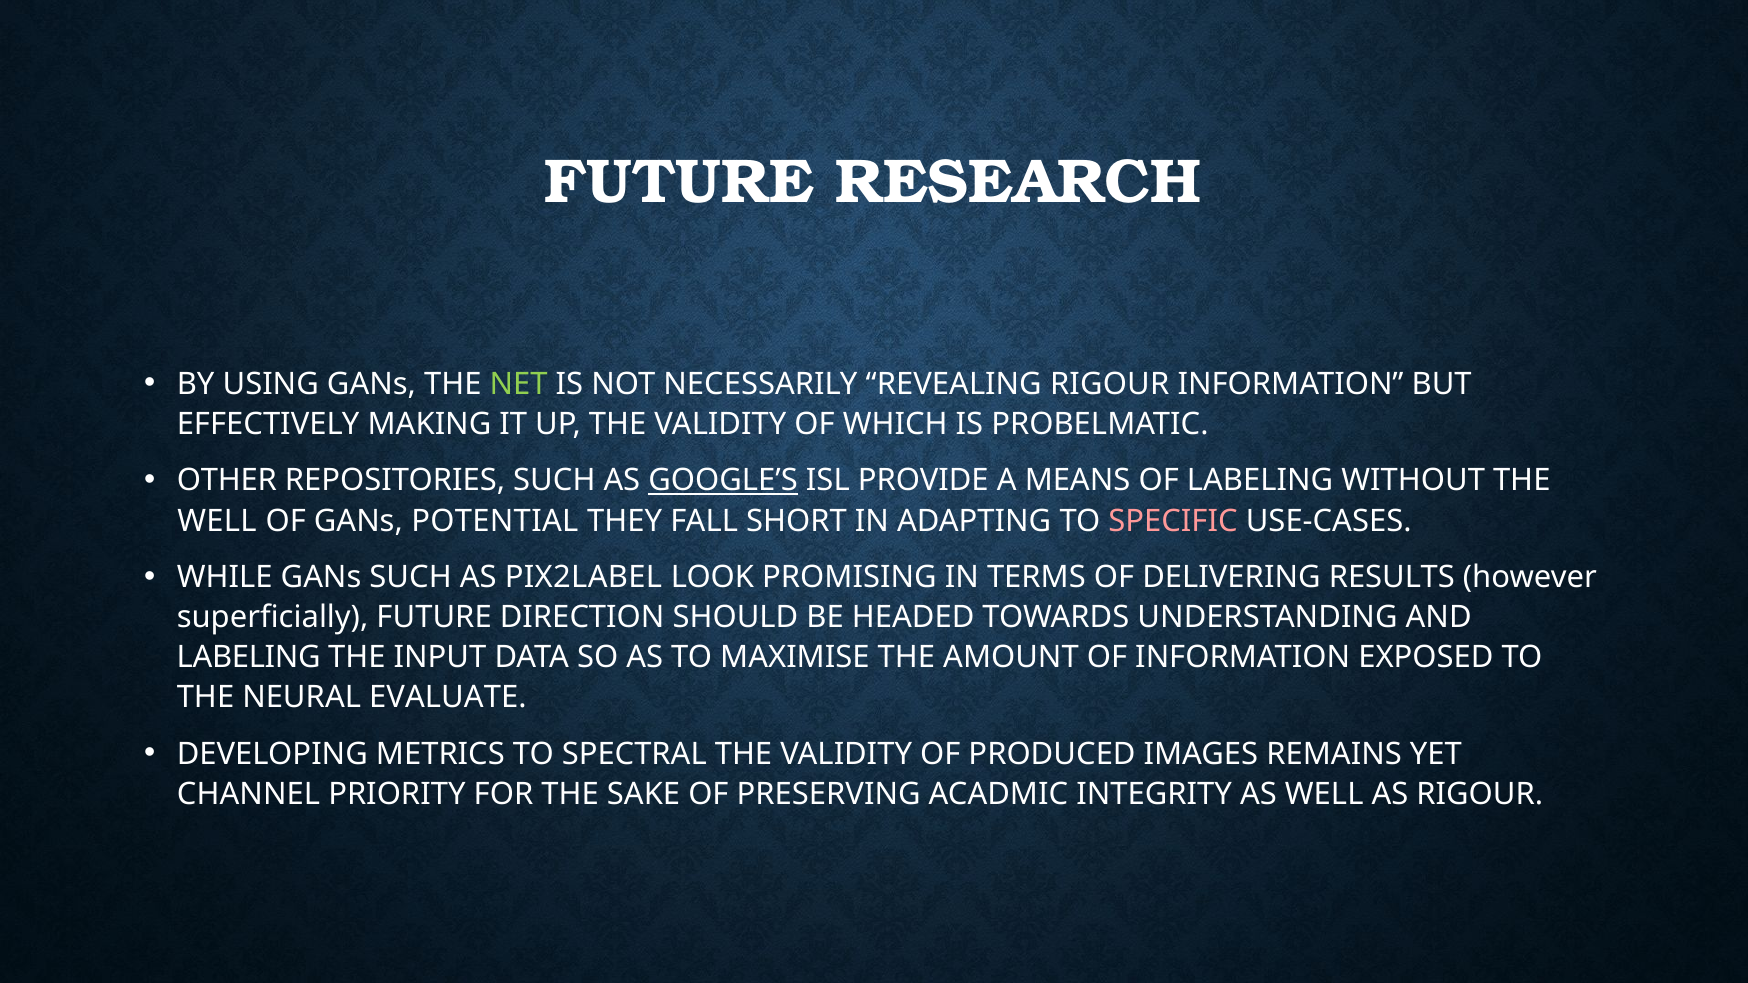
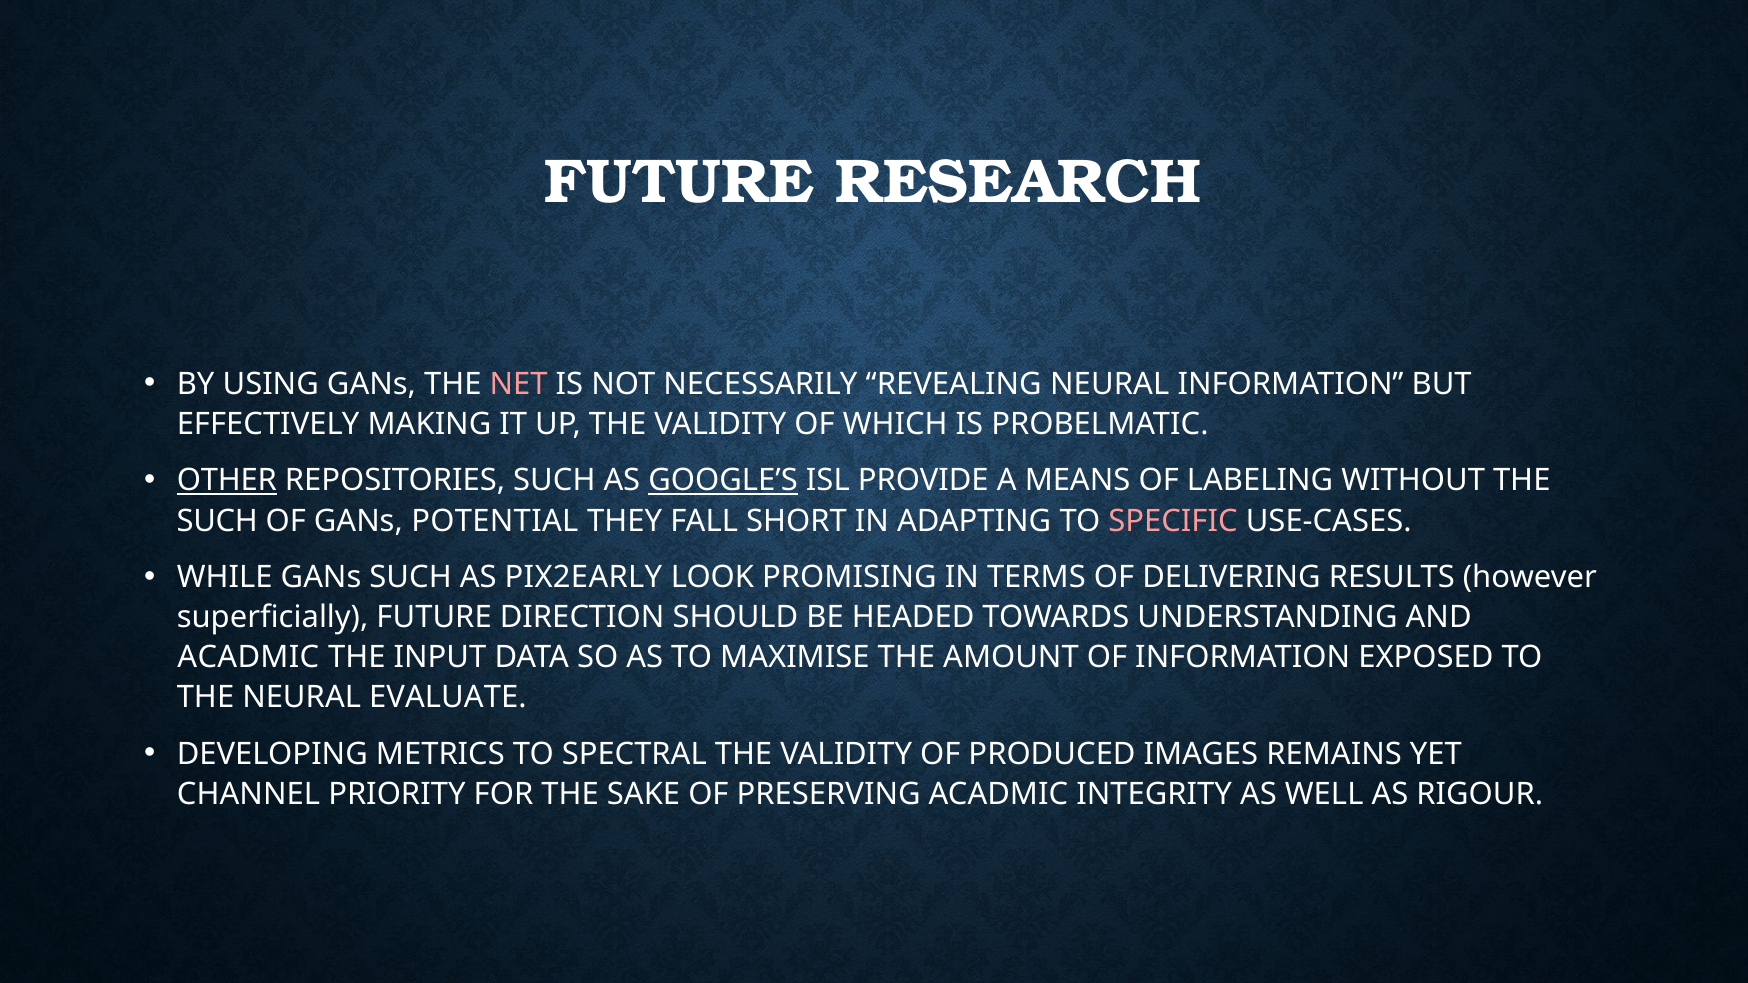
NET colour: light green -> pink (519, 384)
REVEALING RIGOUR: RIGOUR -> NEURAL (1110, 384)
OTHER underline: none -> present (227, 481)
WELL: WELL -> SUCH (217, 521)
PIX2LABEL: PIX2LABEL -> PIX2EARLY (583, 577)
LABELING: LABELING -> ACADMIC (248, 658)
